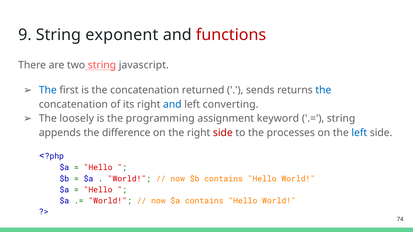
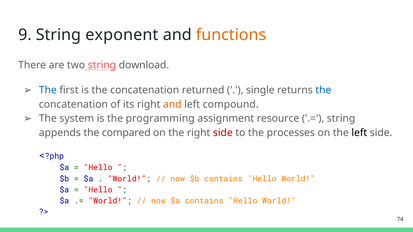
functions colour: red -> orange (231, 35)
javascript: javascript -> download (144, 65)
sends: sends -> single (260, 90)
and colour: blue -> orange (172, 105)
converting: converting -> compound (231, 105)
loosely: loosely -> system (77, 119)
keyword: keyword -> resource (278, 119)
difference: difference -> compared (126, 133)
left colour: blue -> black (359, 133)
